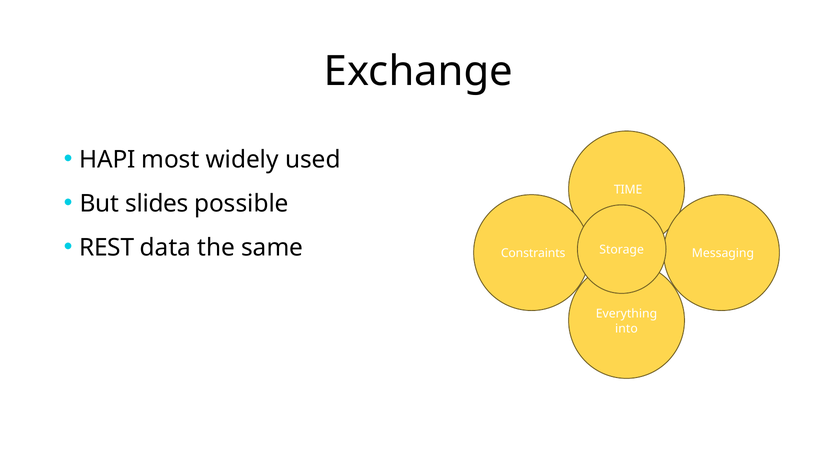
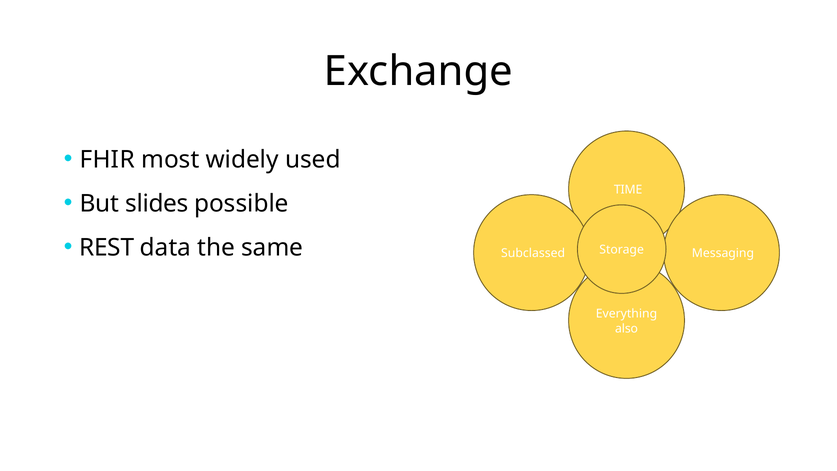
HAPI: HAPI -> FHIR (107, 159)
Constraints: Constraints -> Subclassed (533, 253)
into: into -> also (627, 328)
